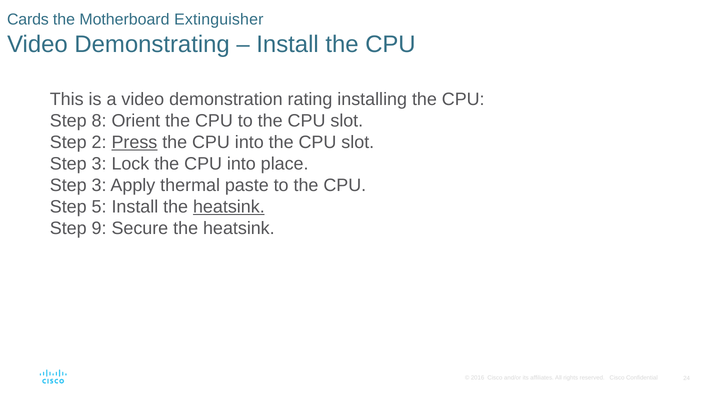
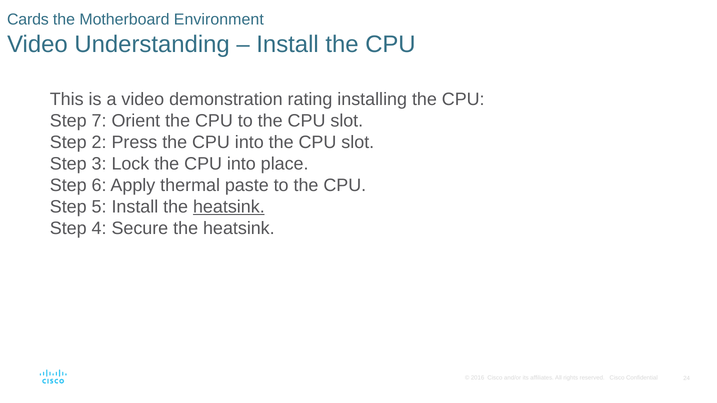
Extinguisher: Extinguisher -> Environment (219, 20)
Demonstrating: Demonstrating -> Understanding (152, 44)
8: 8 -> 7 (99, 121)
Press underline: present -> none (134, 142)
3: 3 -> 6 (99, 185)
9: 9 -> 4 (99, 228)
